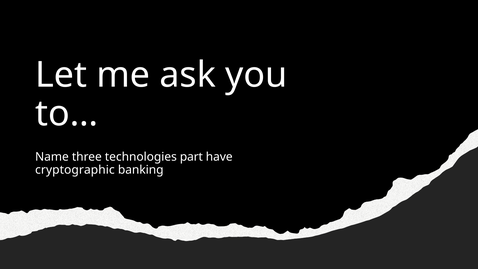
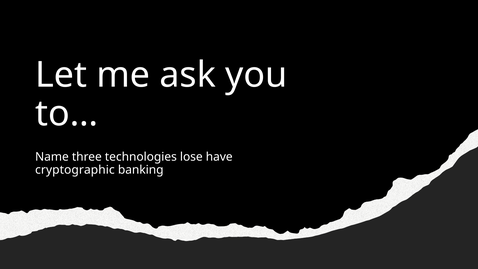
part: part -> lose (191, 157)
